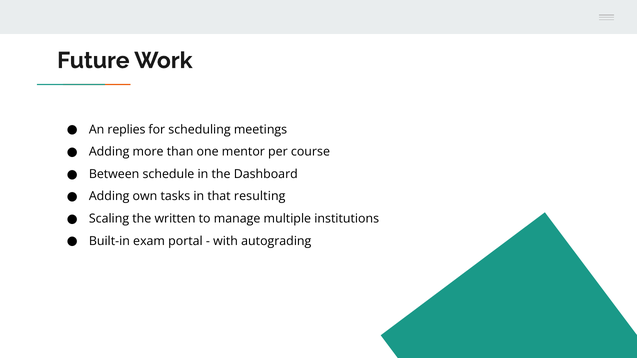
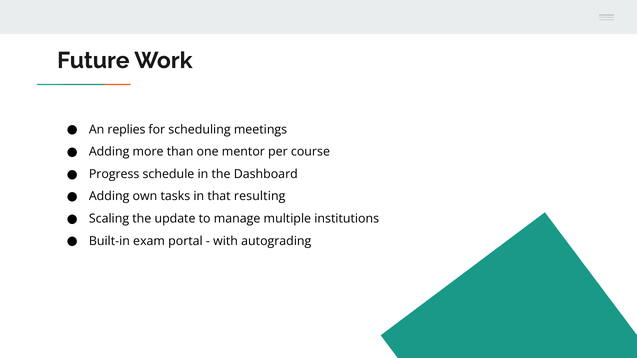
Between: Between -> Progress (114, 174)
written: written -> update (175, 219)
